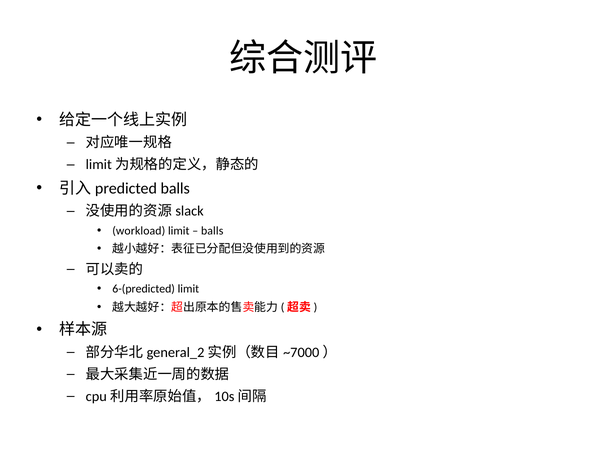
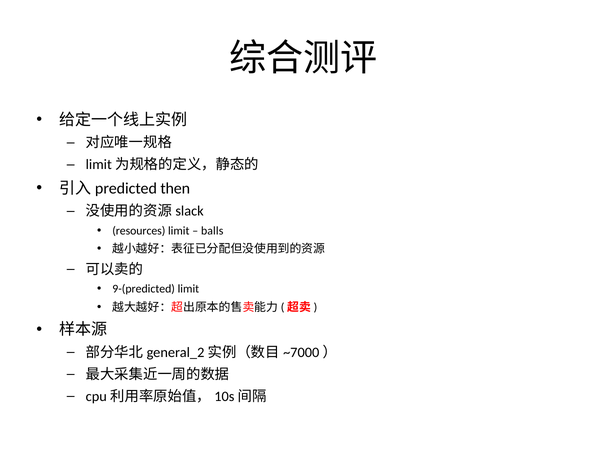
balls: balls -> then (175, 188)
workload: workload -> resources (139, 231)
6-(predicted: 6-(predicted -> 9-(predicted (144, 289)
